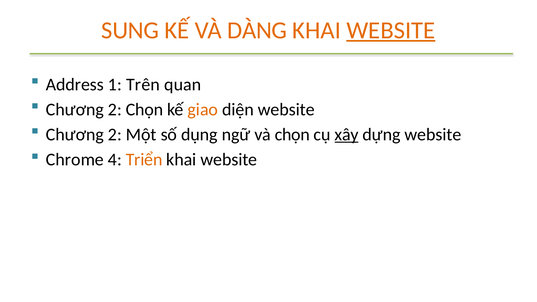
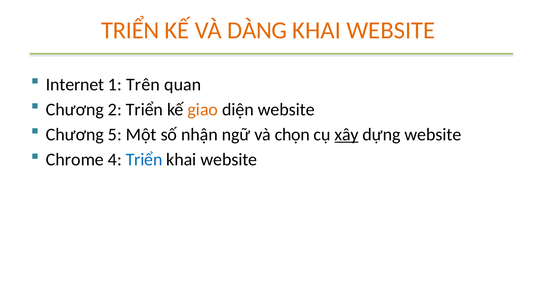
SUNG: SUNG -> TRIỂN (130, 30)
WEBSITE underline: present -> none (391, 30)
Address: Address -> Internet (75, 84)
2 Chọn: Chọn -> Triển (144, 110)
2: 2 -> 5 (115, 135)
dụng: dụng -> nhận (199, 135)
Triển colour: orange -> blue (144, 160)
